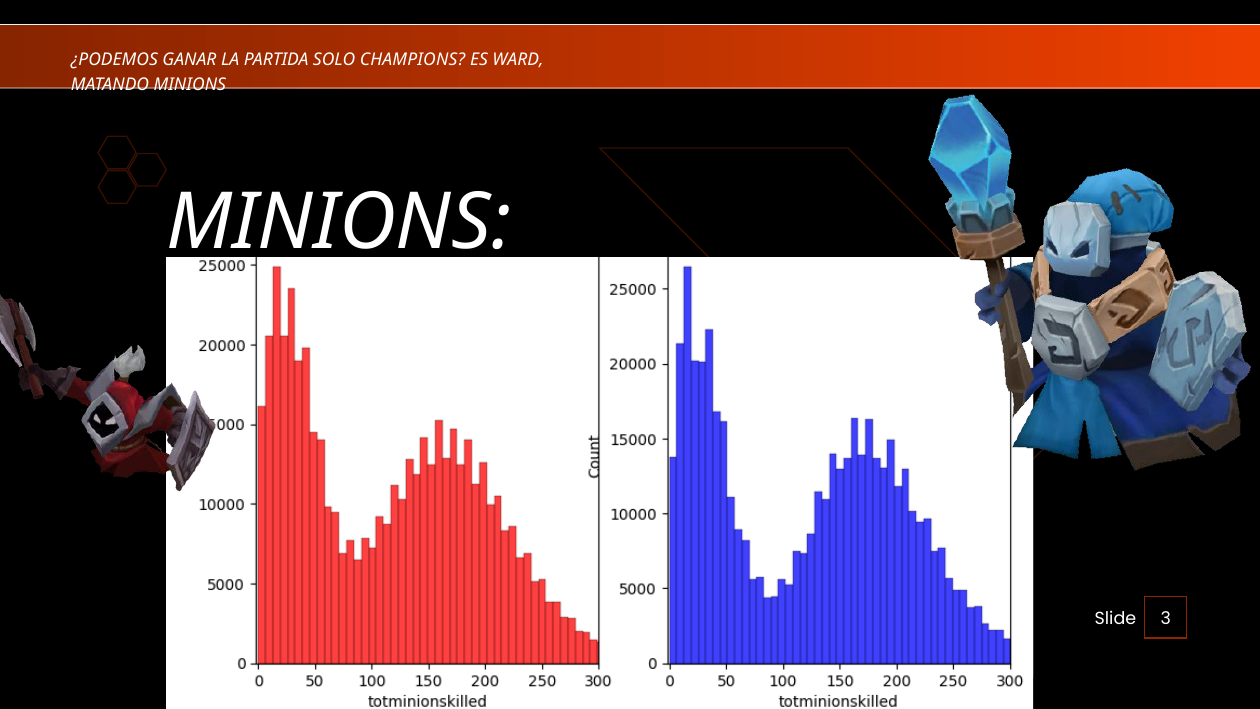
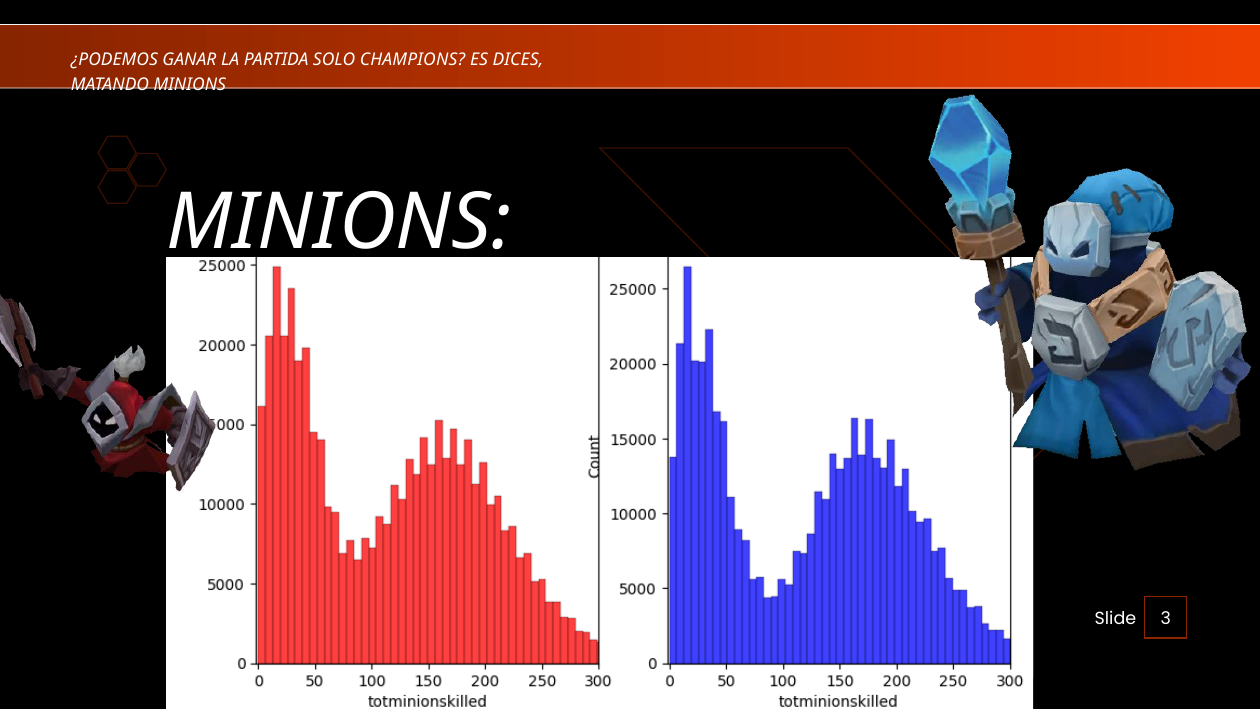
WARD: WARD -> DICES (518, 60)
